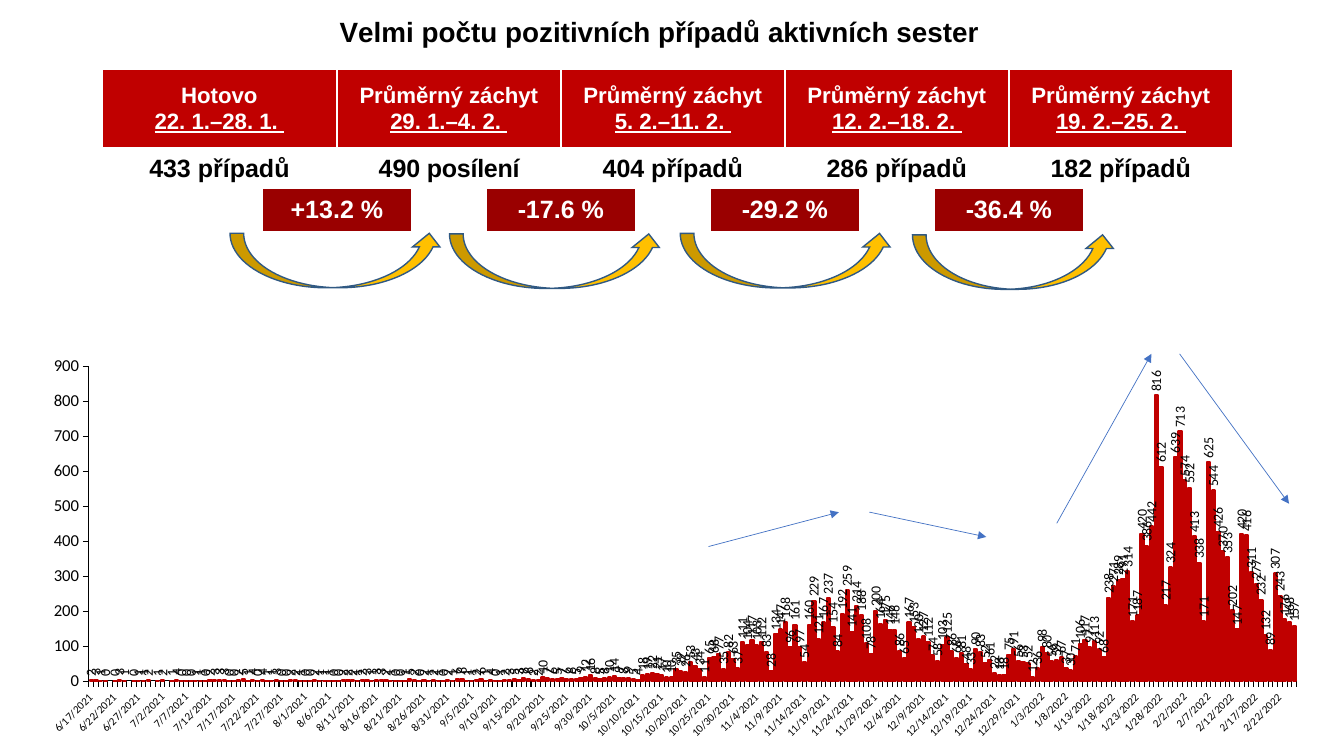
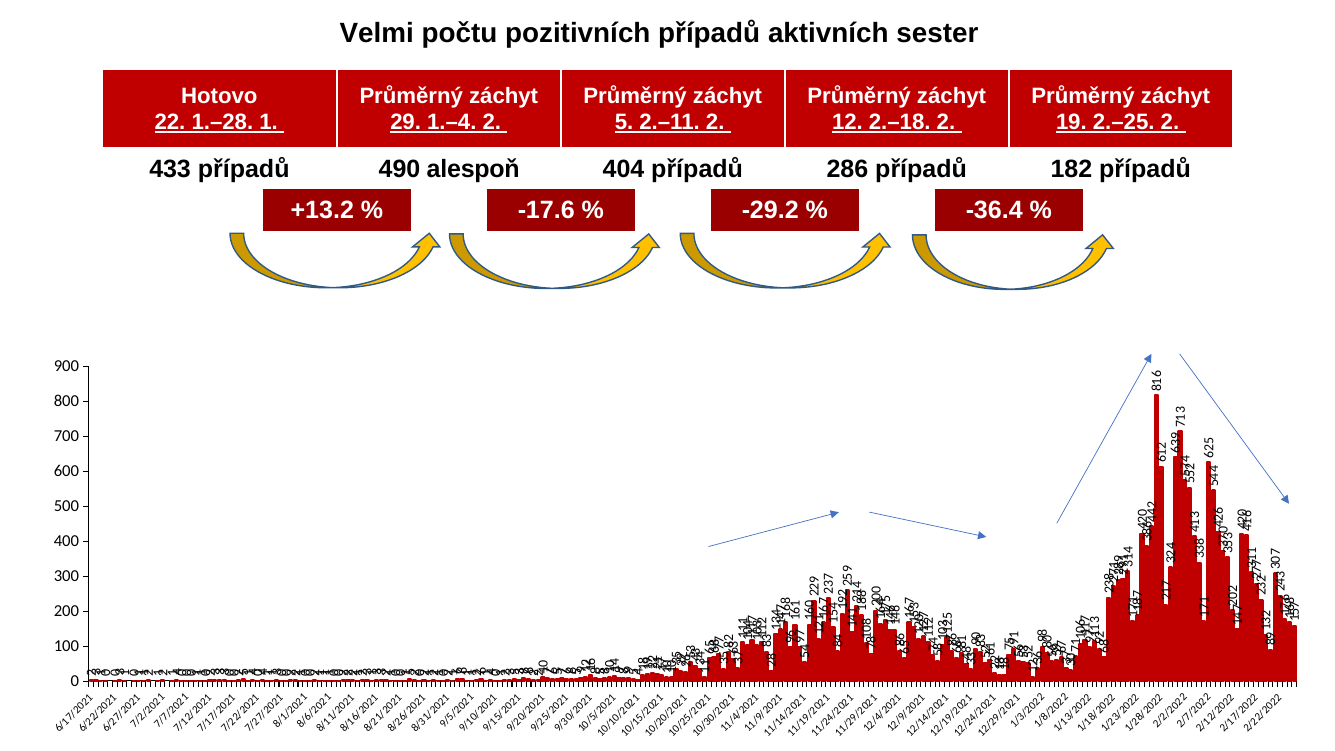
posílení: posílení -> alespoň (473, 169)
